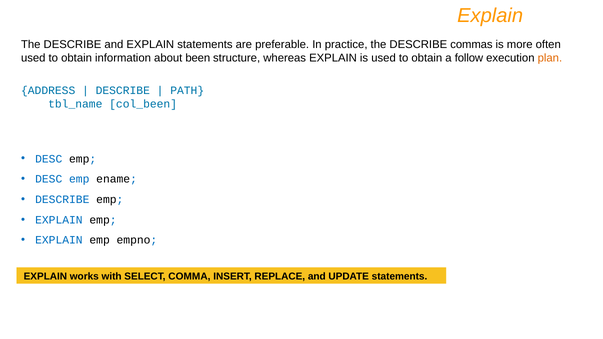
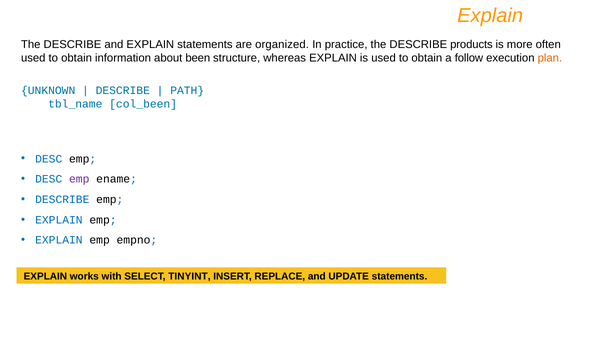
preferable: preferable -> organized (282, 45)
commas: commas -> products (471, 45)
ADDRESS: ADDRESS -> UNKNOWN (48, 90)
emp colour: blue -> purple (79, 179)
COMMA: COMMA -> TINYINT (189, 276)
